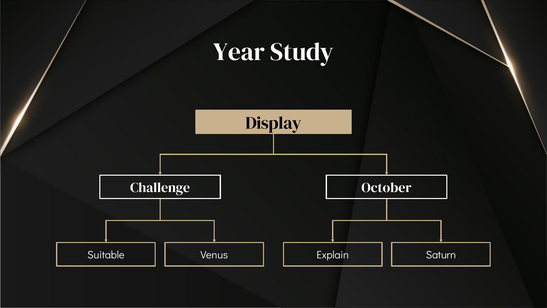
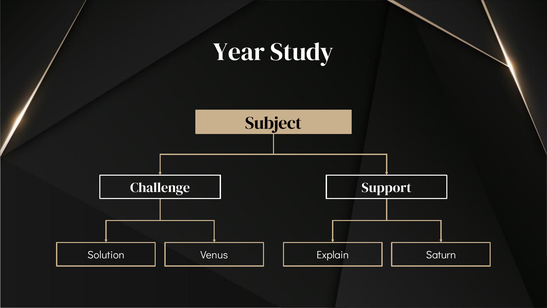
Display: Display -> Subject (273, 123)
October: October -> Support (386, 188)
Suitable: Suitable -> Solution (106, 255)
